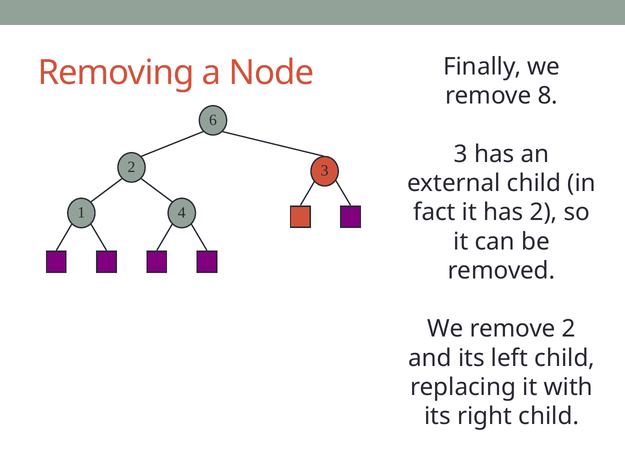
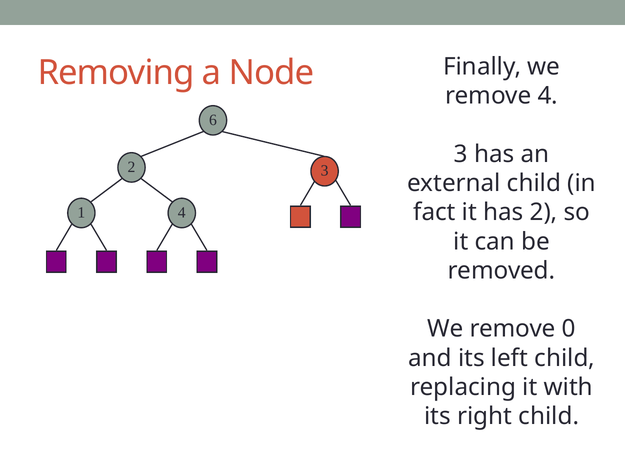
remove 8: 8 -> 4 (548, 96)
remove 2: 2 -> 0 (569, 329)
